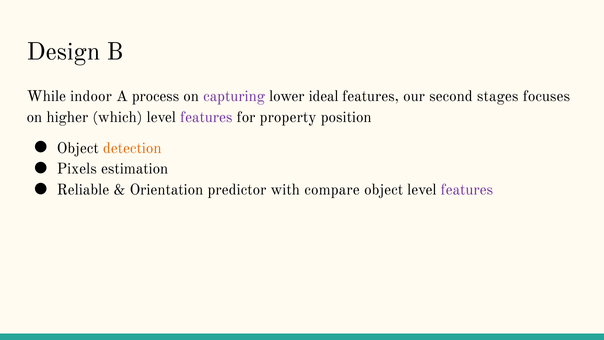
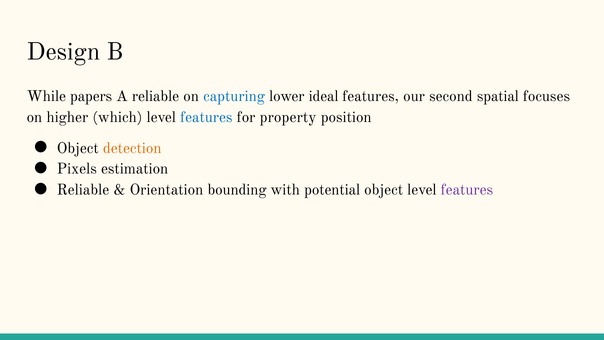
indoor: indoor -> papers (91, 96)
A process: process -> reliable (156, 96)
capturing colour: purple -> blue (234, 96)
stages: stages -> spatial (498, 96)
features colour: purple -> blue (206, 117)
predictor: predictor -> bounding (237, 190)
compare: compare -> potential (332, 190)
